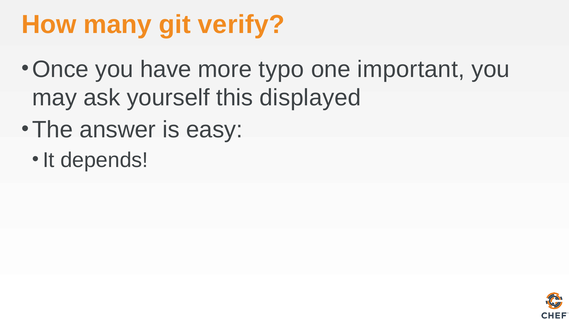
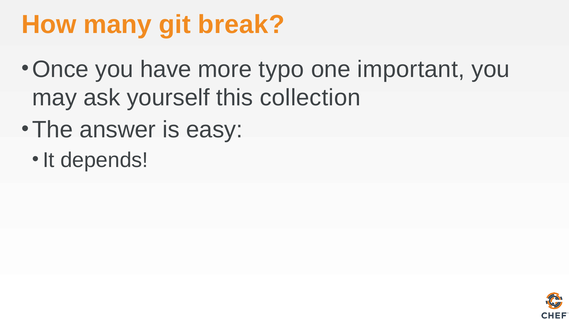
verify: verify -> break (241, 25)
displayed: displayed -> collection (310, 98)
